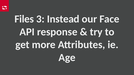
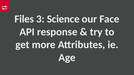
Instead: Instead -> Science (63, 19)
